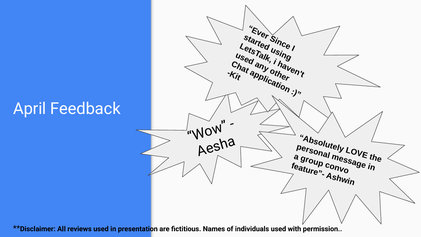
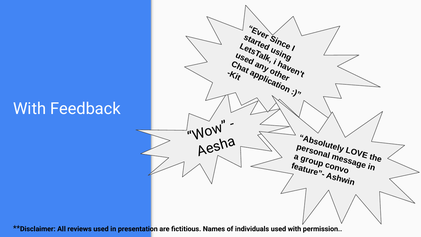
April: April -> With (30, 109)
